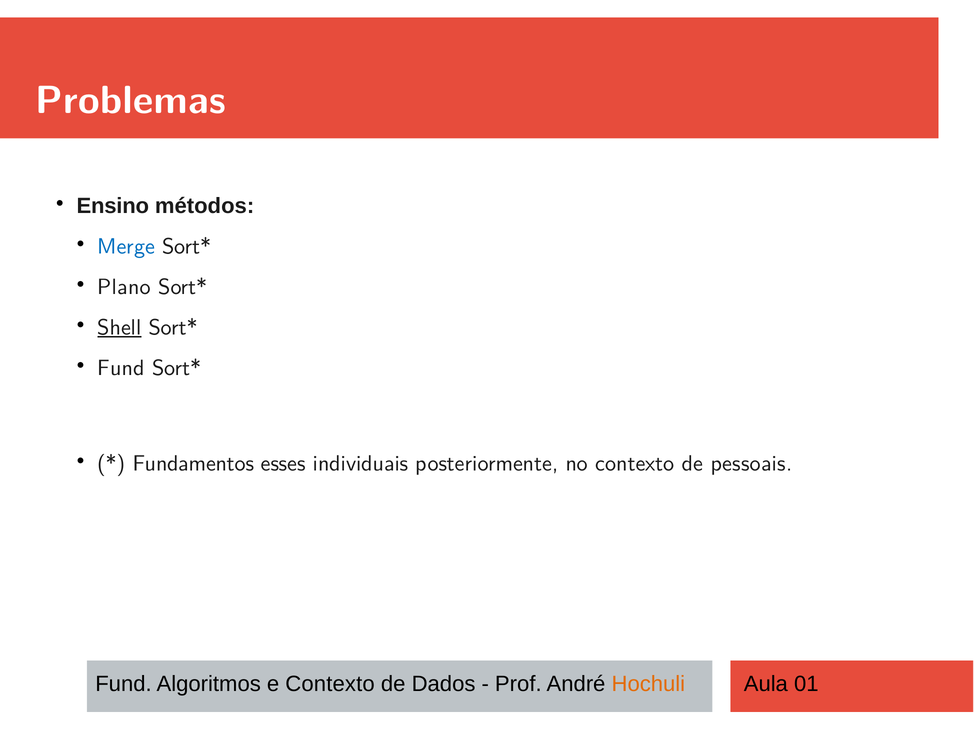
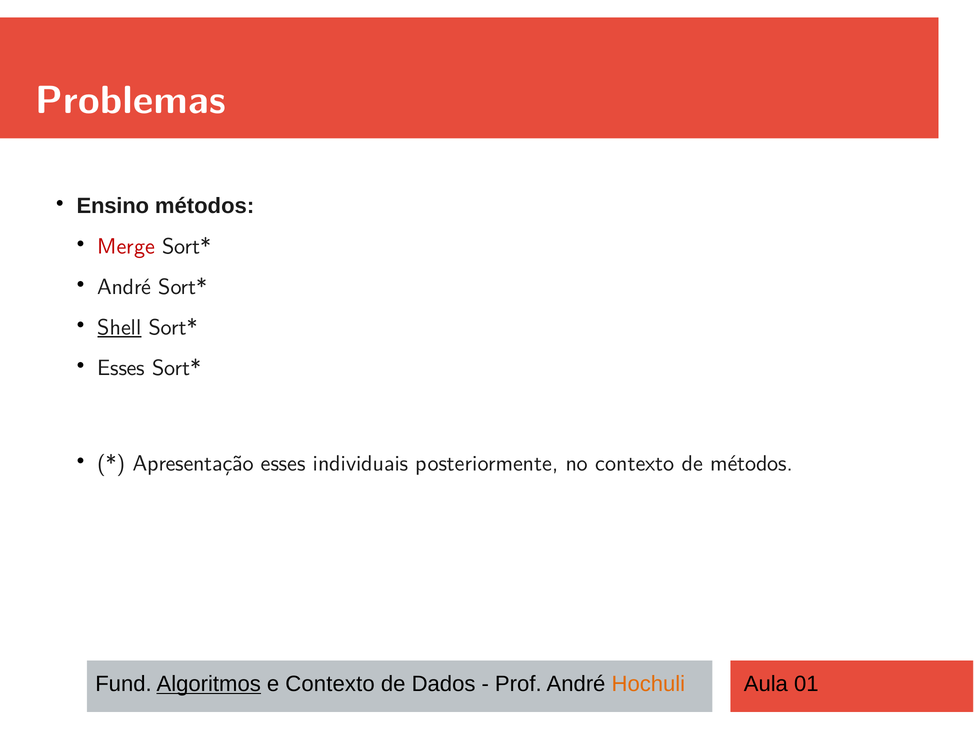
Merge colour: blue -> red (126, 247)
Plano: Plano -> André (124, 287)
Fund: Fund -> Esses (121, 368)
Fundamentos: Fundamentos -> Apresentação (193, 464)
de pessoais: pessoais -> métodos (752, 464)
Algoritmos underline: none -> present (209, 684)
